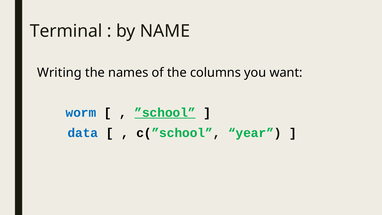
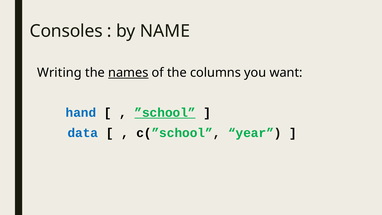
Terminal: Terminal -> Consoles (66, 31)
names underline: none -> present (128, 73)
worm: worm -> hand (81, 113)
